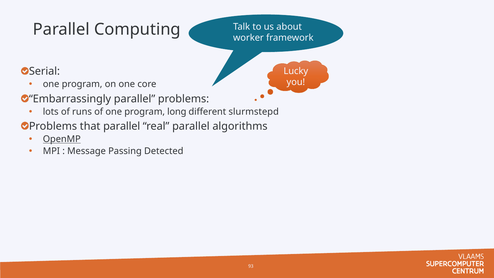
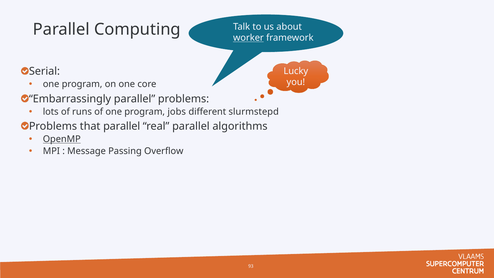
worker underline: none -> present (248, 38)
long: long -> jobs (177, 112)
Detected: Detected -> Overflow (164, 151)
